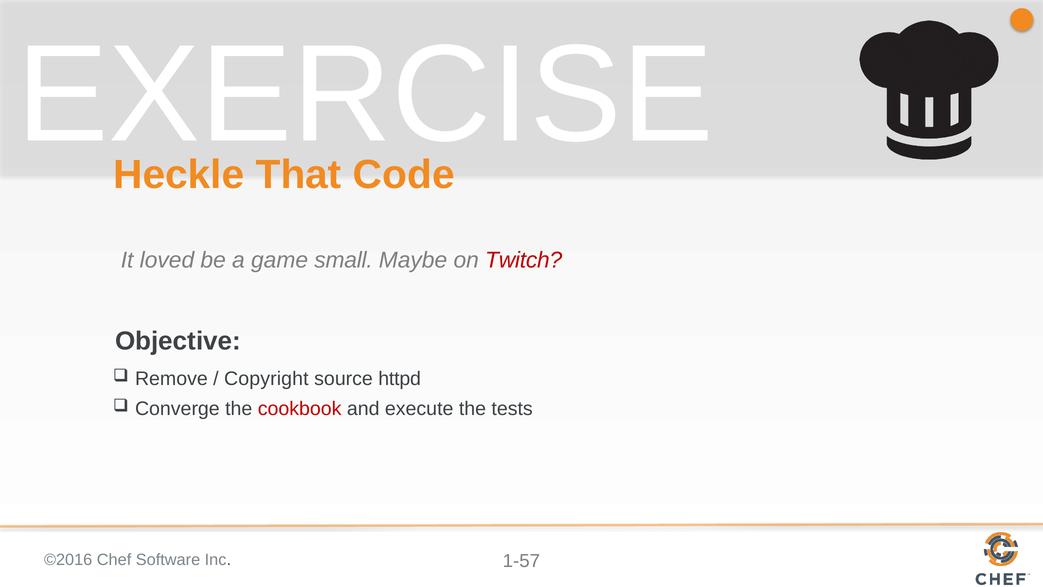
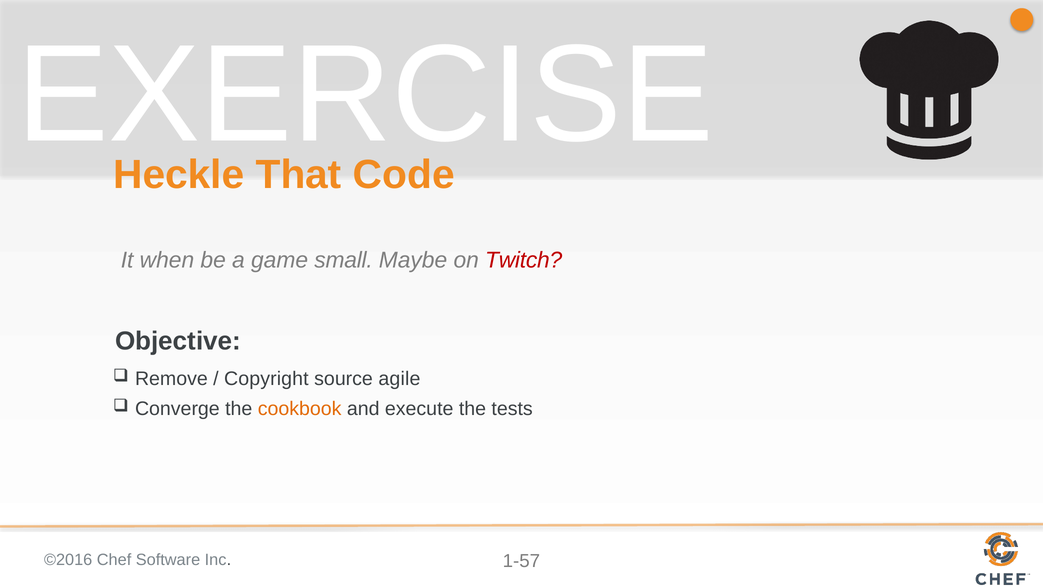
loved: loved -> when (167, 260)
httpd: httpd -> agile (399, 379)
cookbook colour: red -> orange (300, 409)
